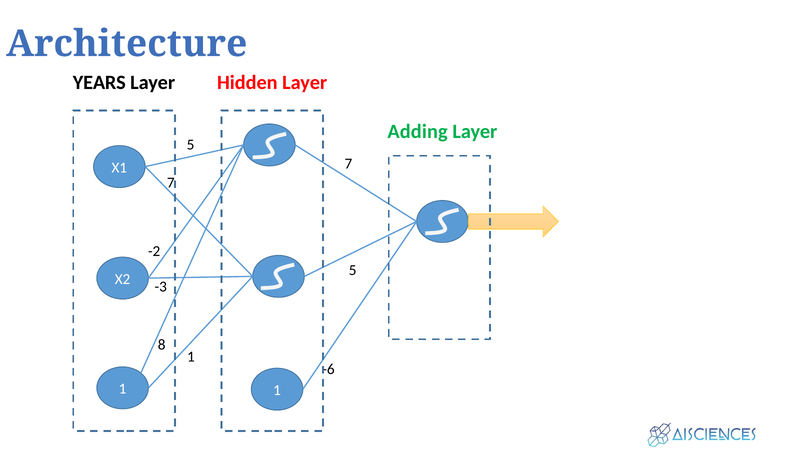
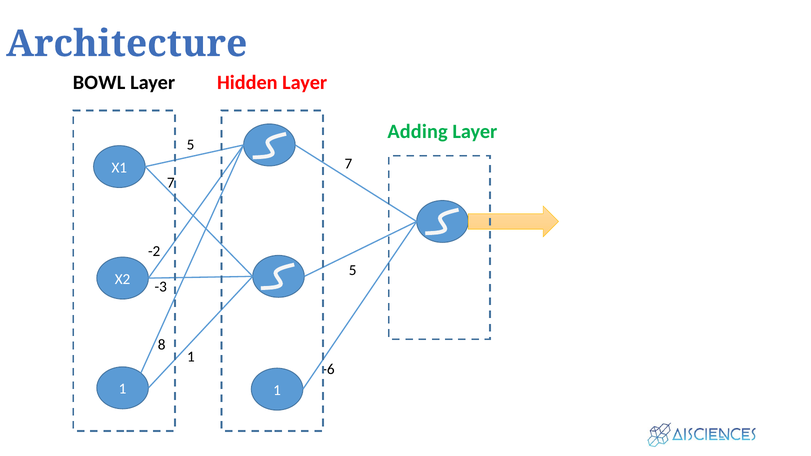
YEARS: YEARS -> BOWL (99, 83)
